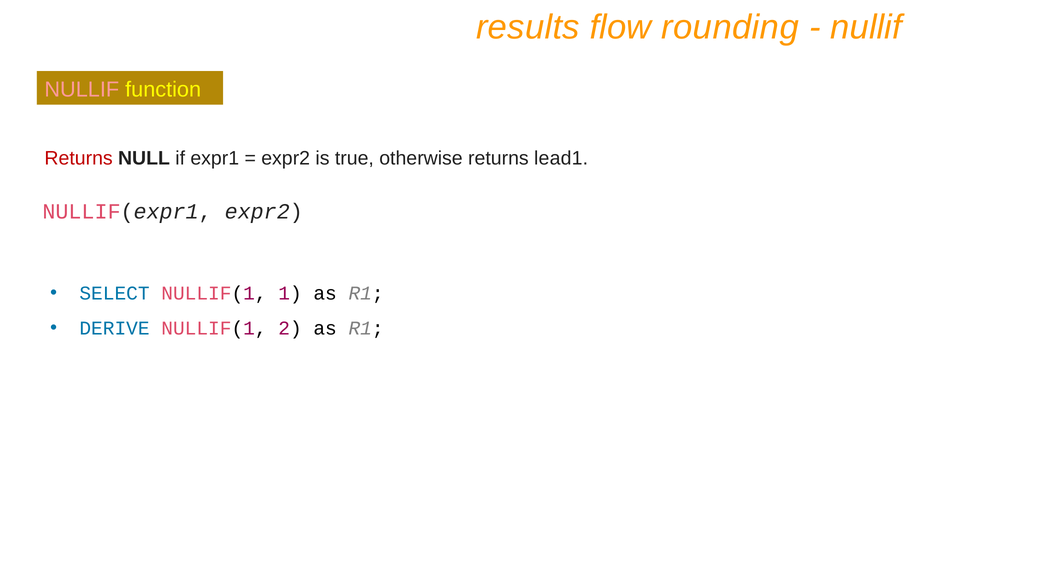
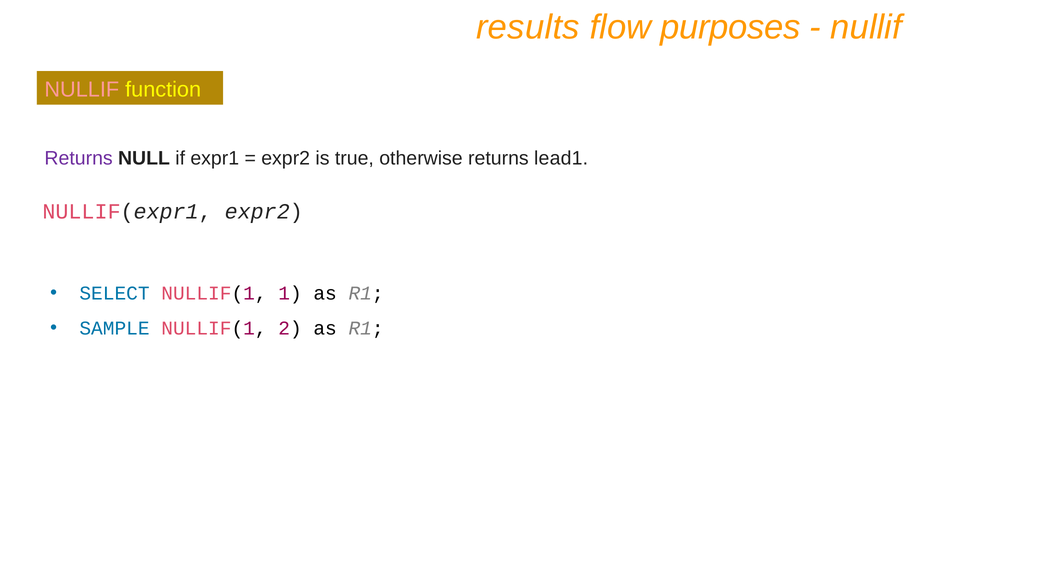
rounding: rounding -> purposes (730, 27)
Returns colour: red -> purple (79, 158)
DERIVE: DERIVE -> SAMPLE (115, 328)
